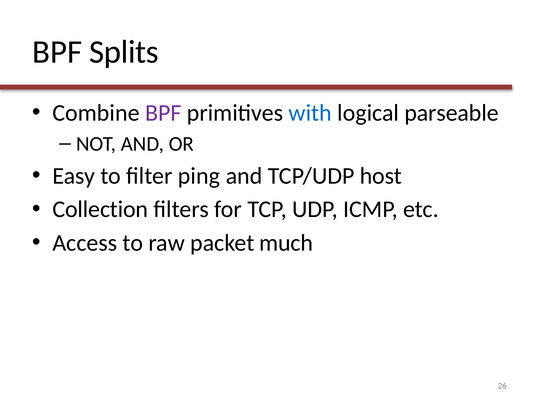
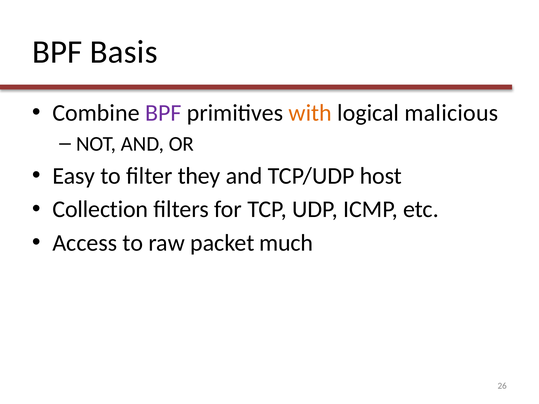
Splits: Splits -> Basis (124, 52)
with colour: blue -> orange (310, 113)
parseable: parseable -> malicious (451, 113)
ping: ping -> they (199, 176)
